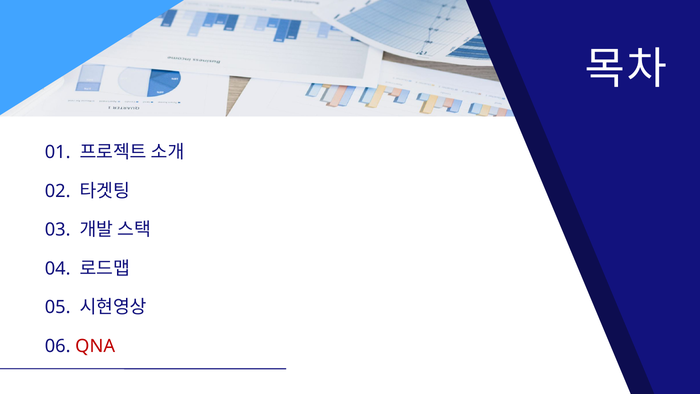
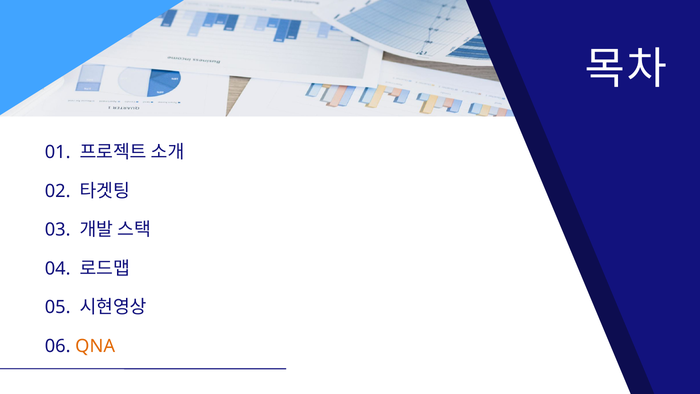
QNA colour: red -> orange (95, 346)
